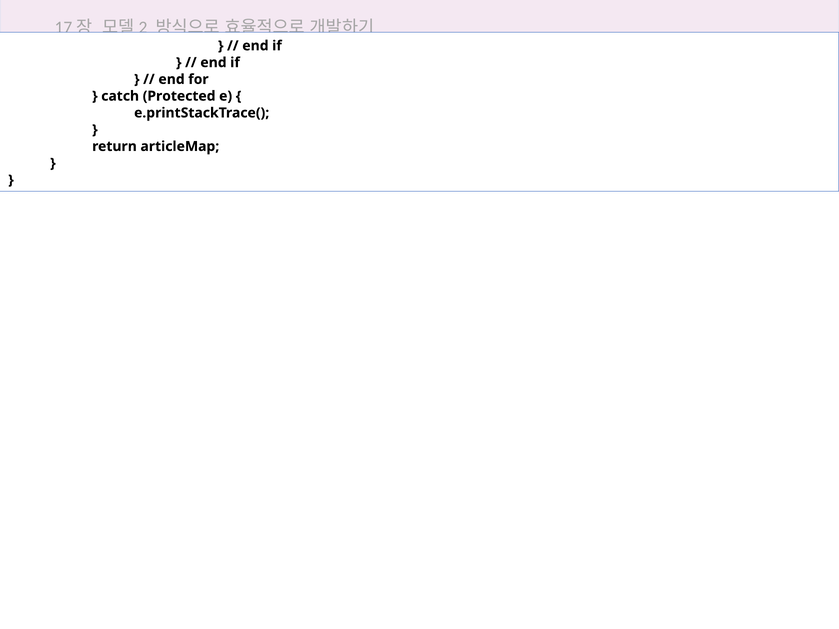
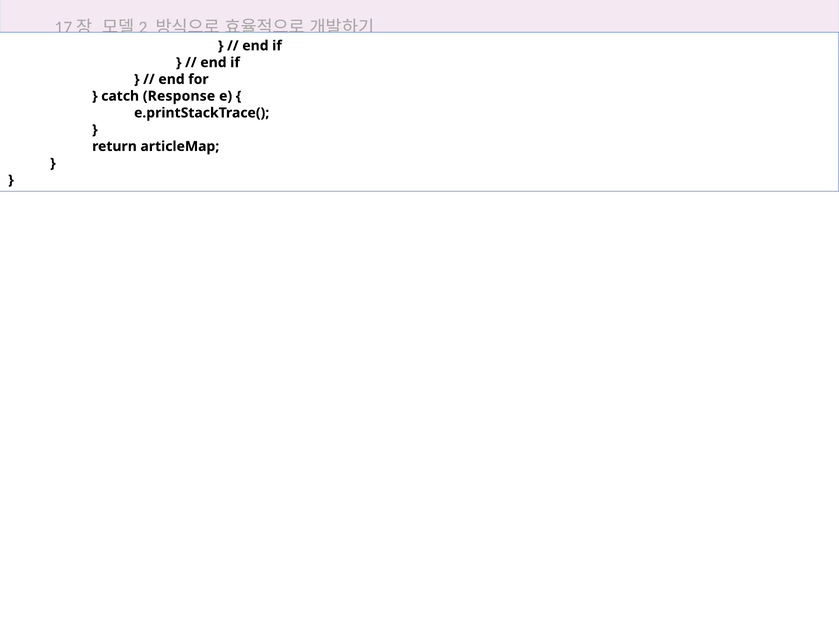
Protected: Protected -> Response (179, 96)
